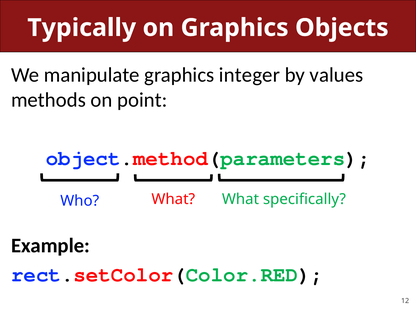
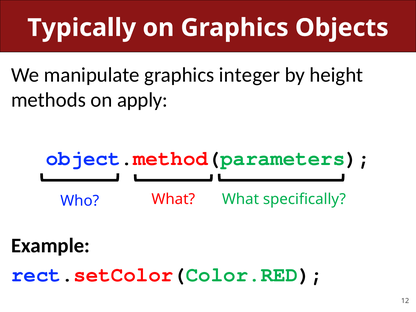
values: values -> height (336, 75)
point: point -> apply (142, 100)
